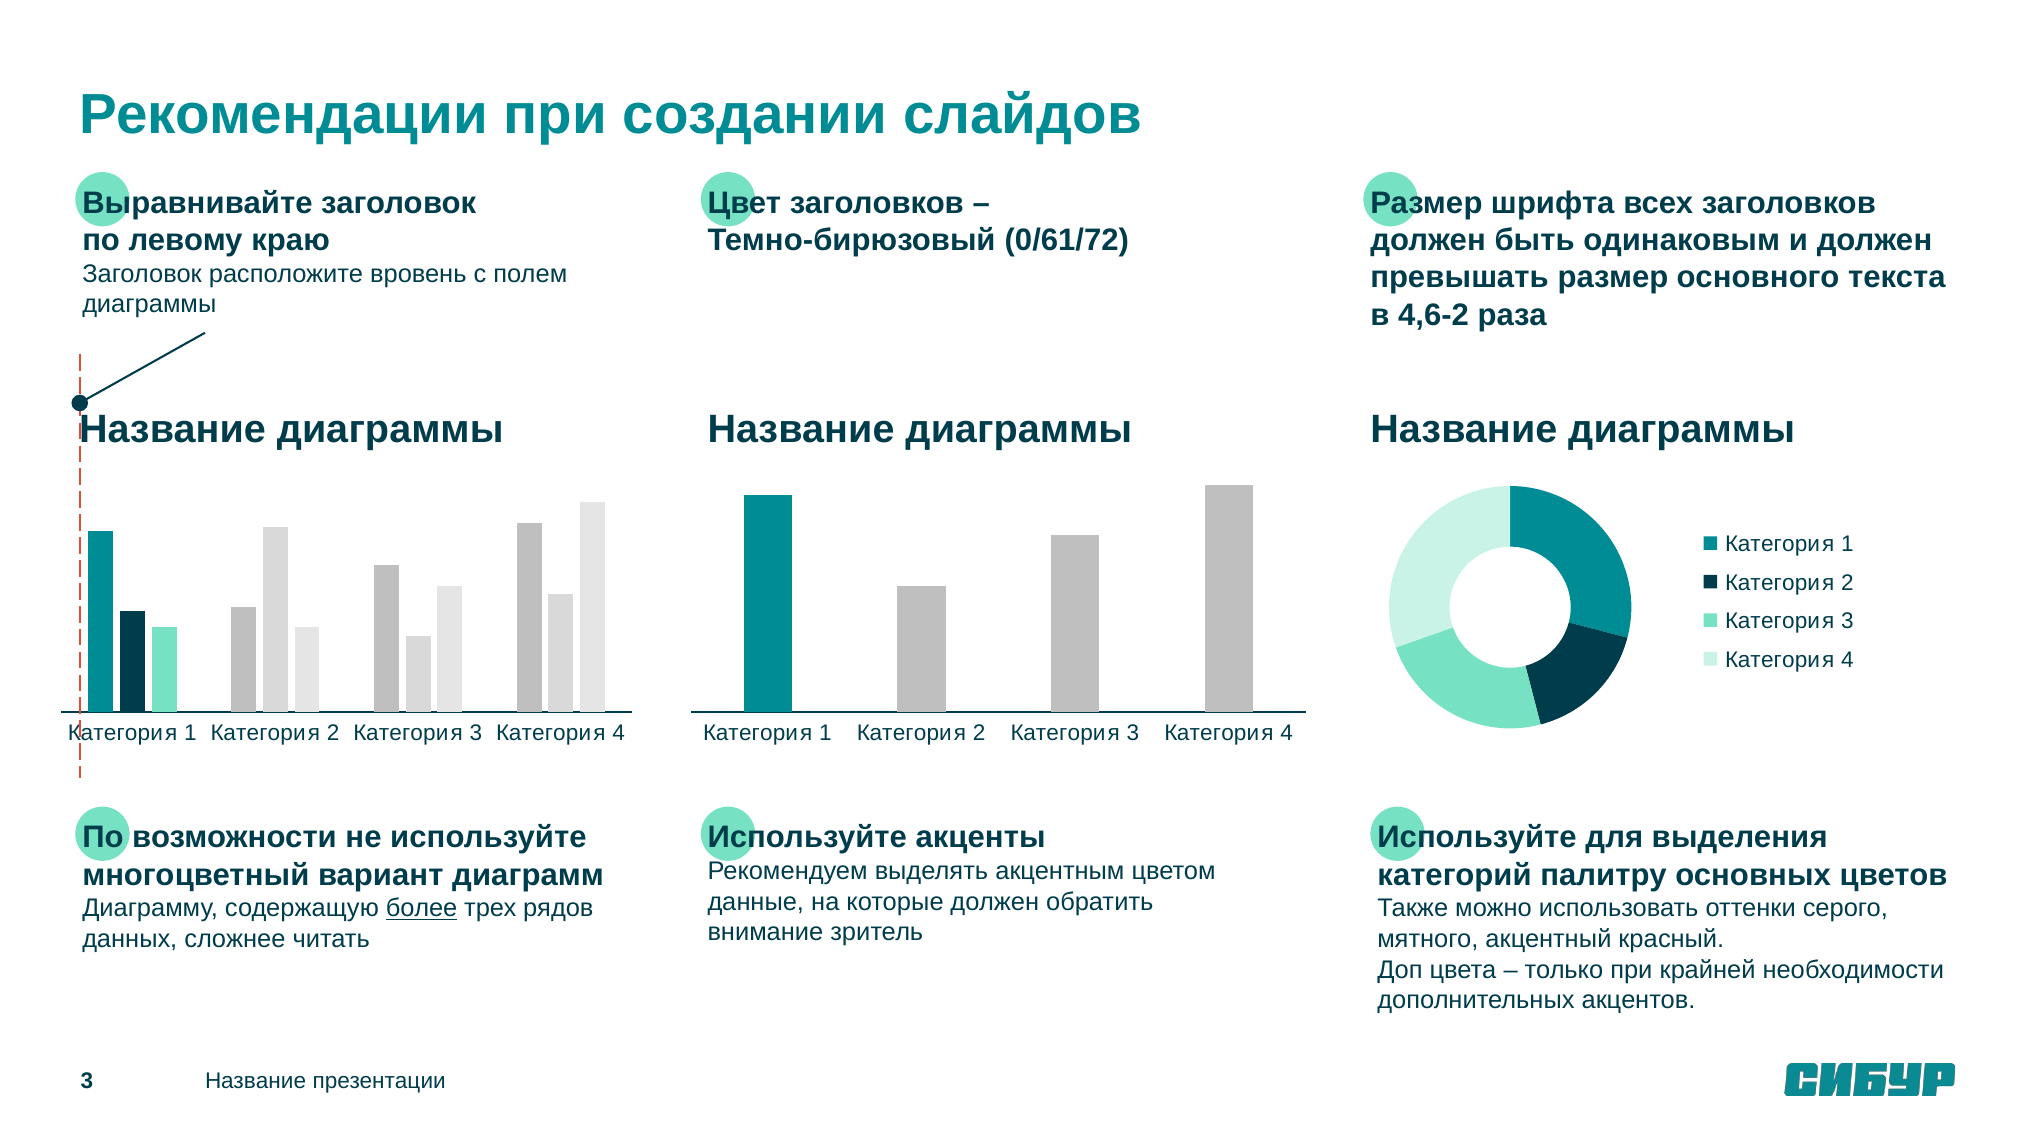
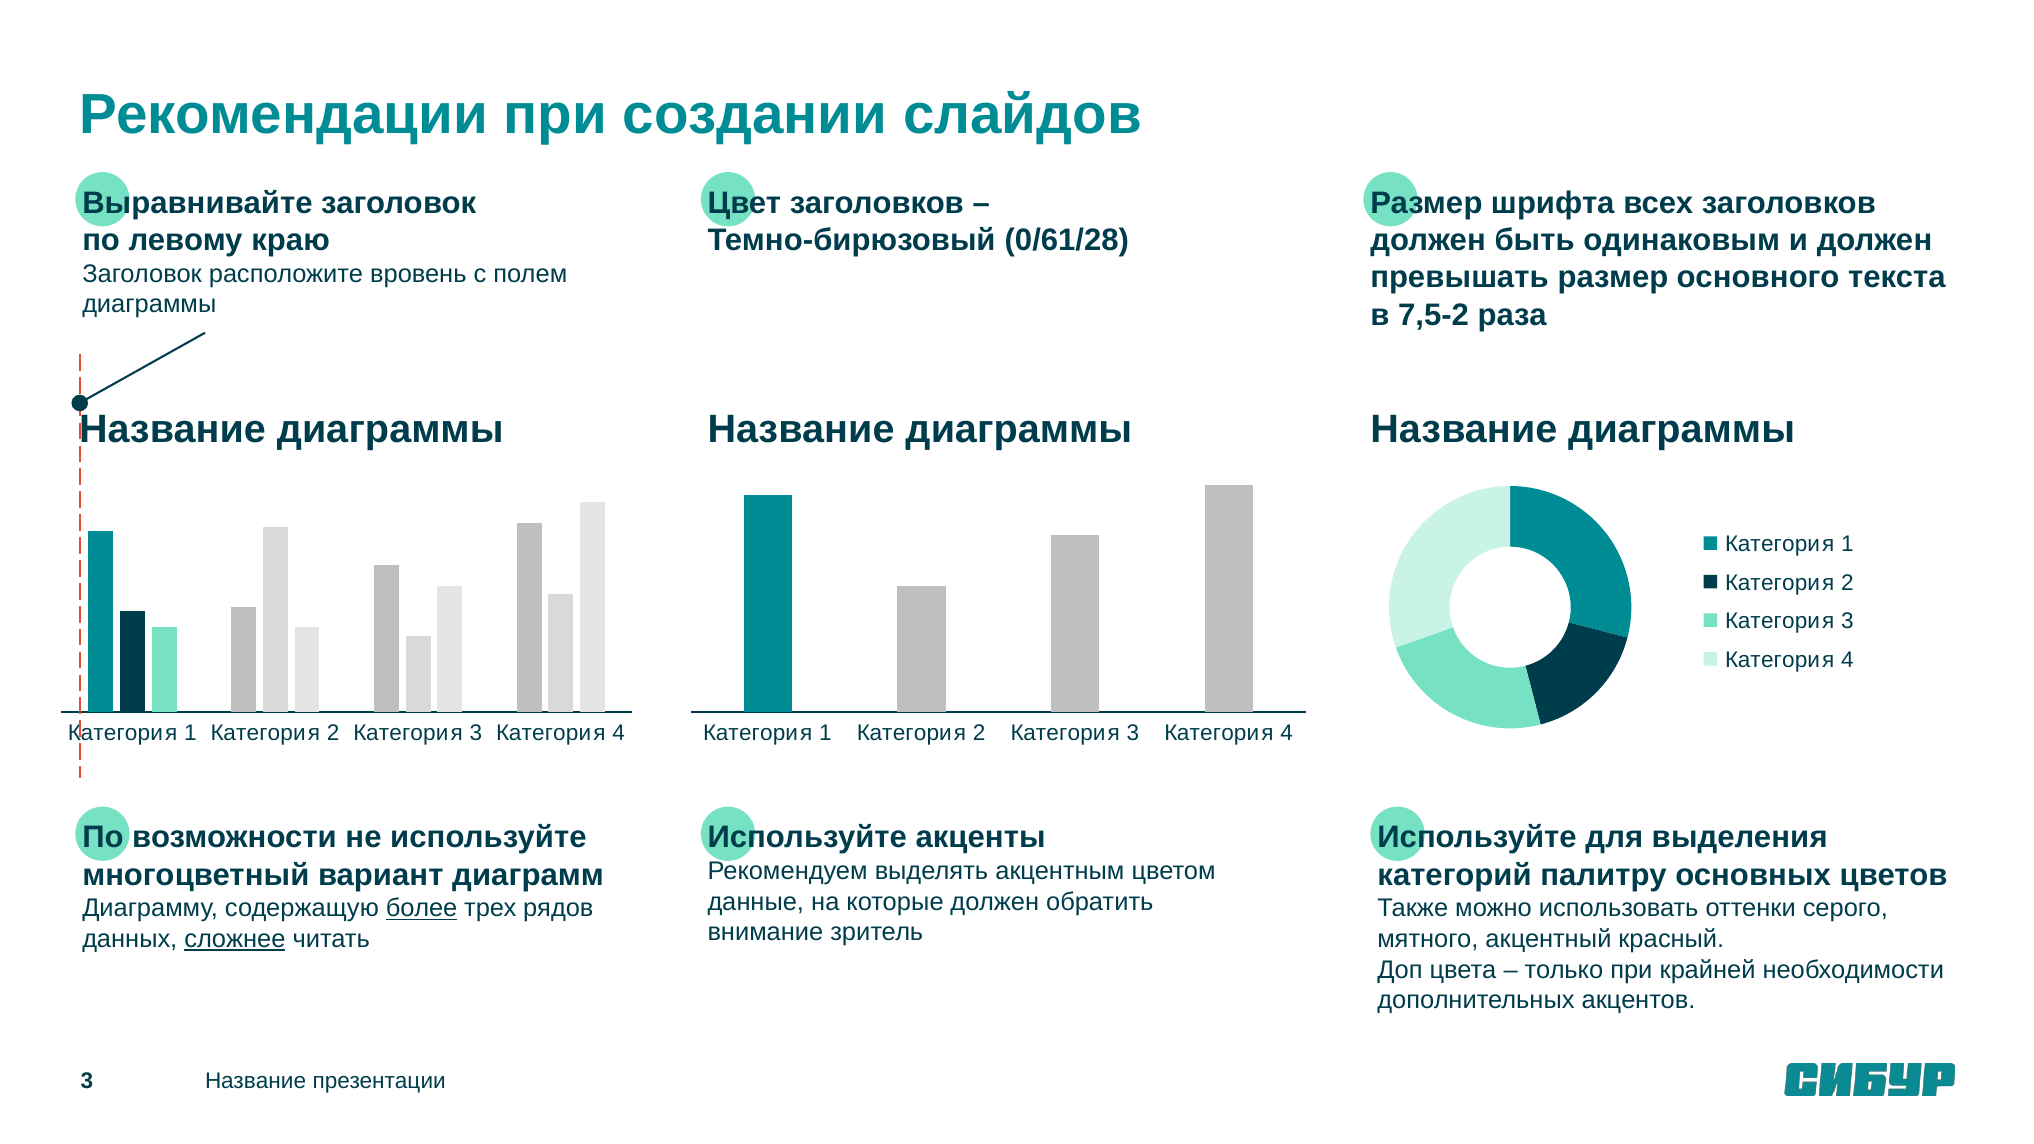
0/61/72: 0/61/72 -> 0/61/28 (1067, 240)
4,6-2: 4,6-2 -> 7,5-2 (1434, 315)
сложнее underline: none -> present (235, 939)
